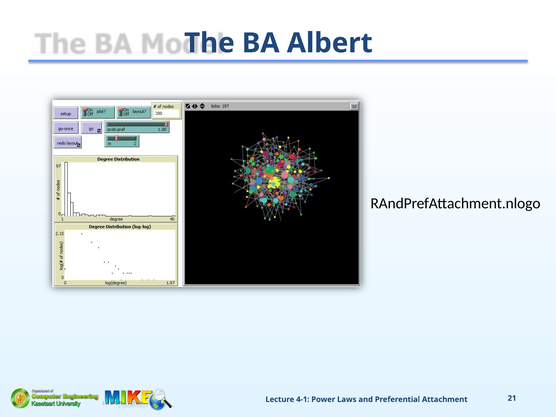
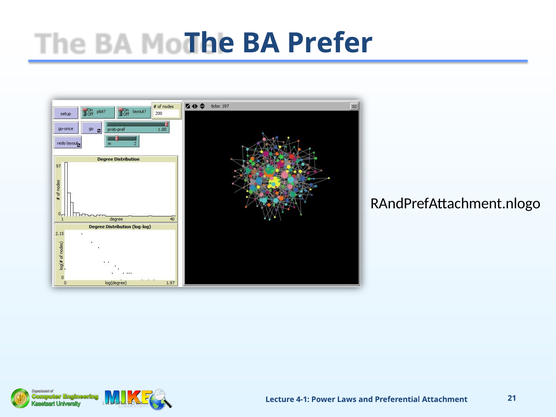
Albert: Albert -> Prefer (330, 43)
